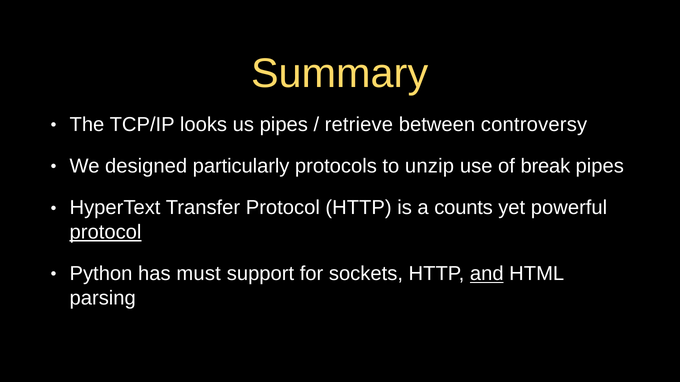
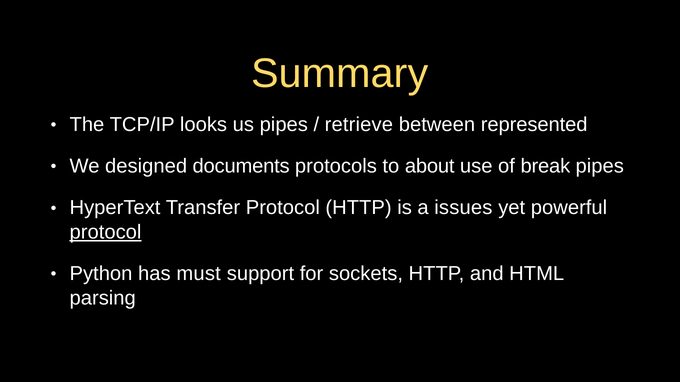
controversy: controversy -> represented (534, 125)
particularly: particularly -> documents (241, 166)
unzip: unzip -> about (430, 166)
counts: counts -> issues (463, 208)
and underline: present -> none (487, 274)
